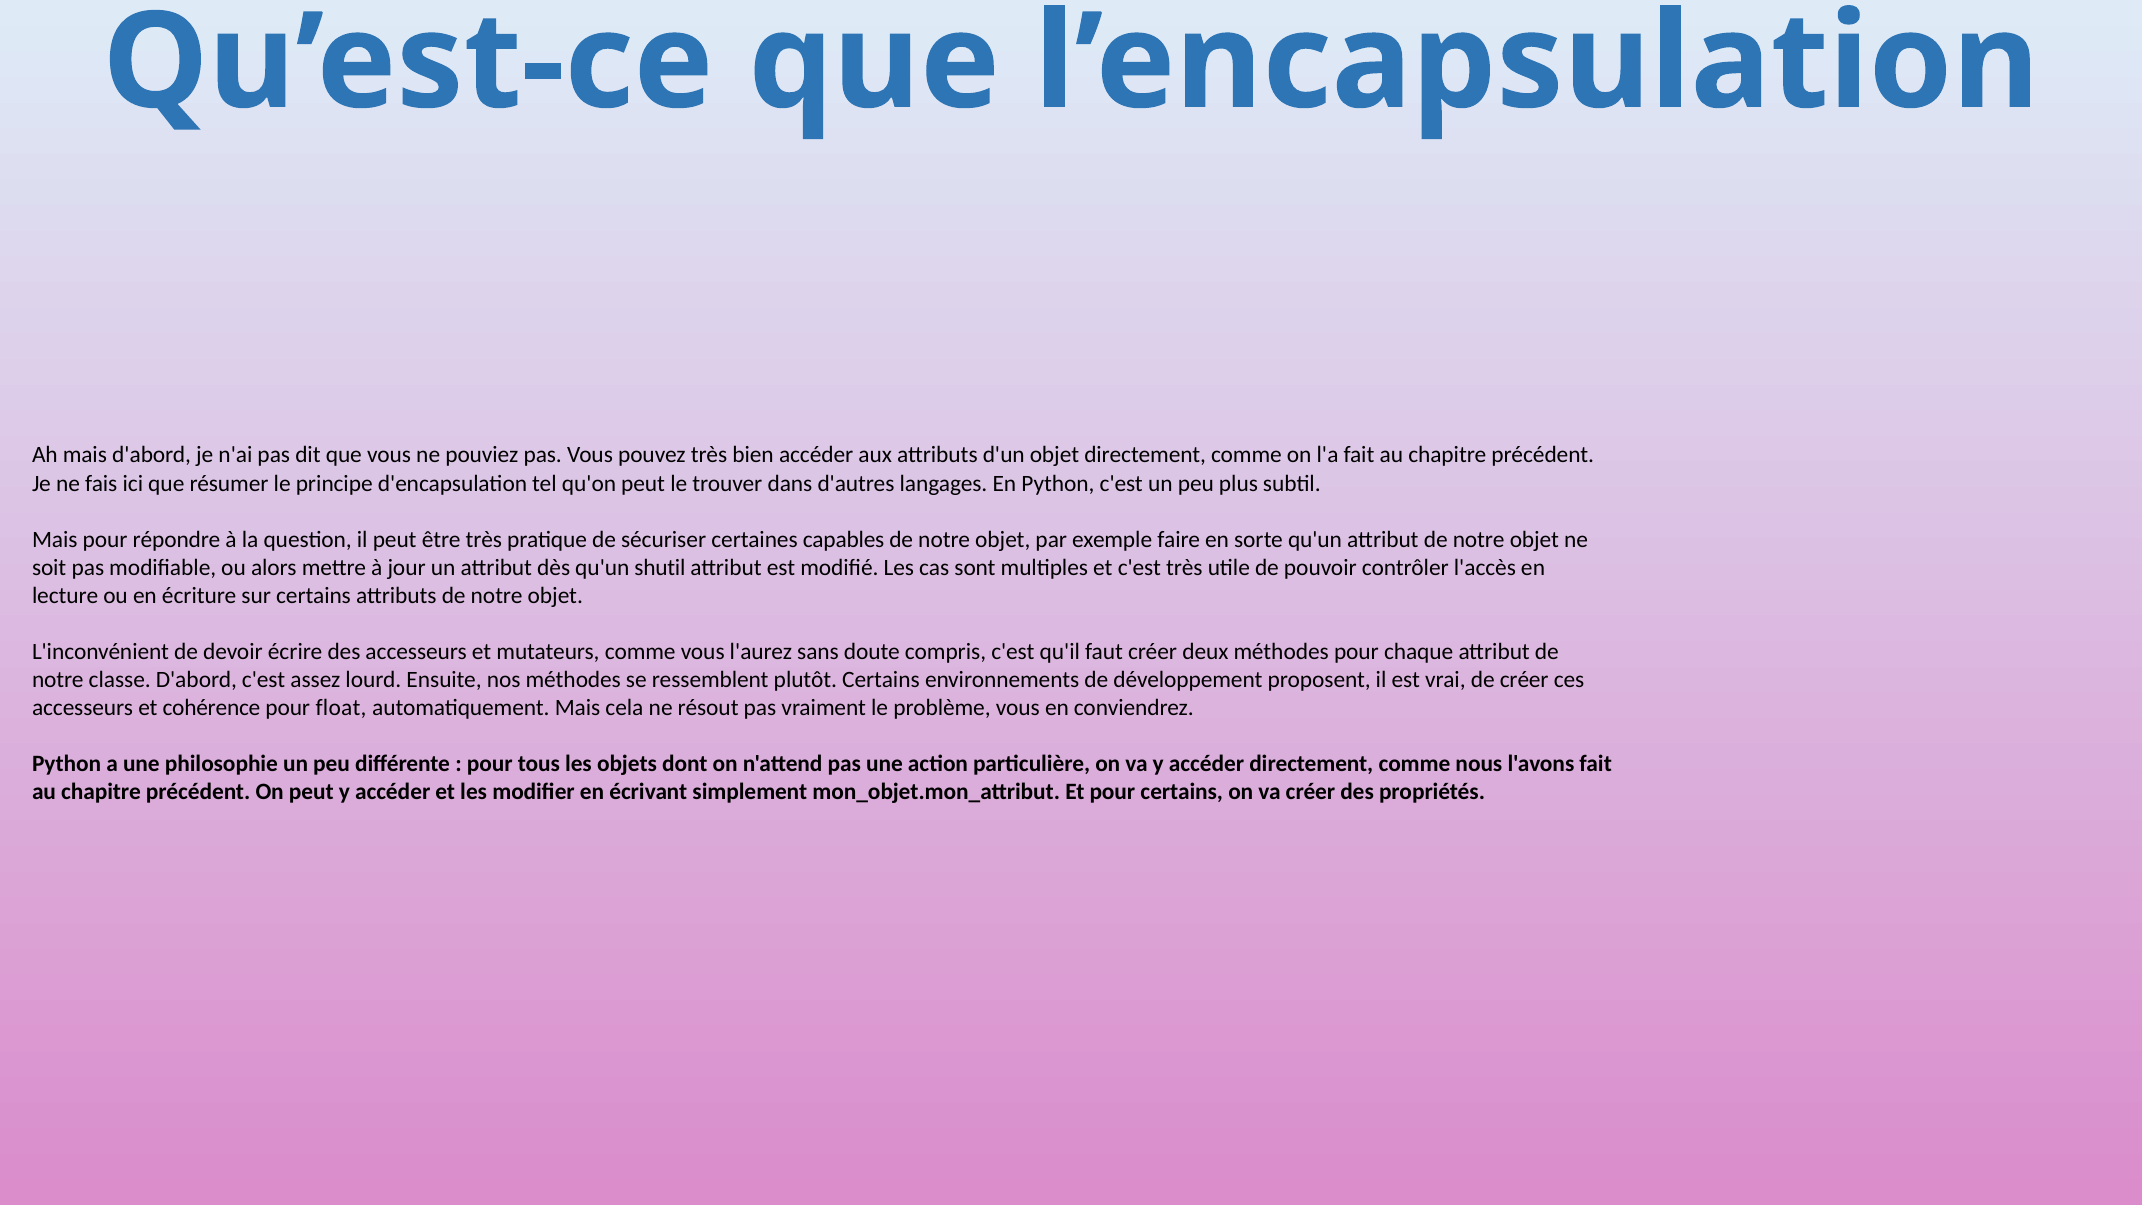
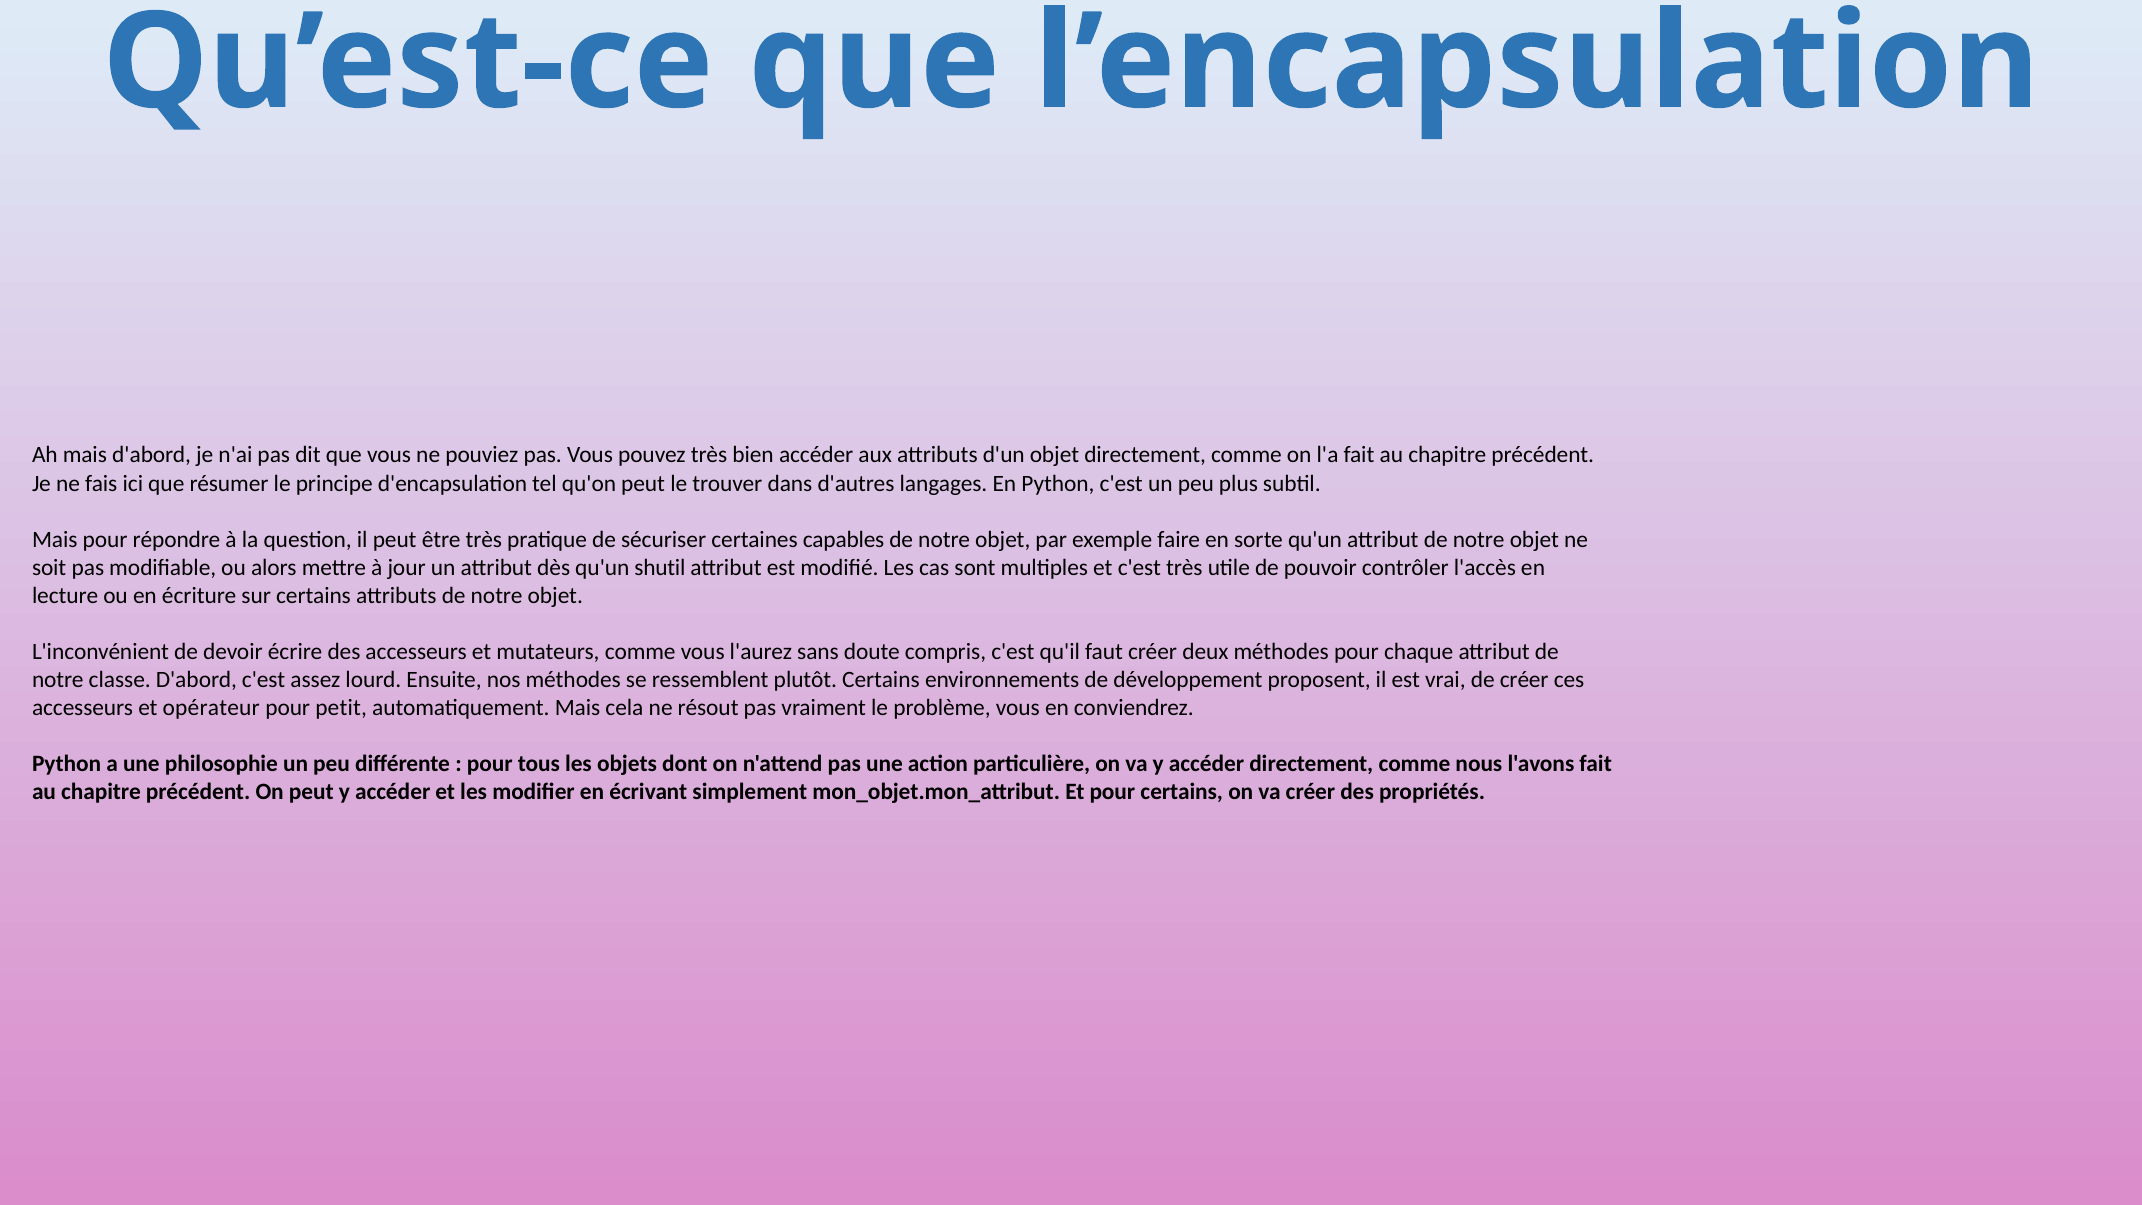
cohérence: cohérence -> opérateur (211, 708)
float: float -> petit (341, 708)
